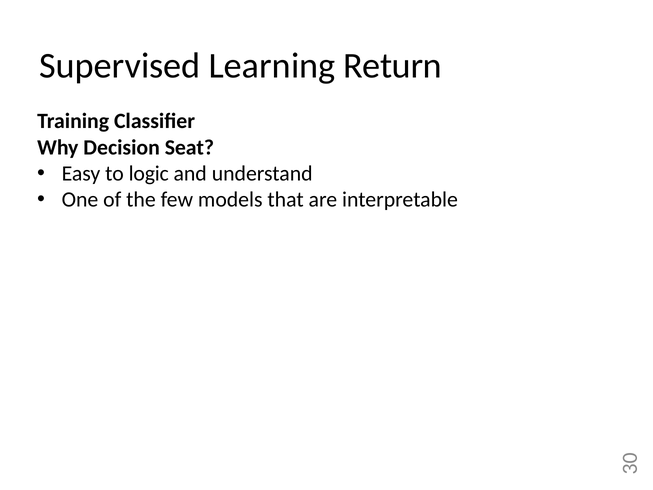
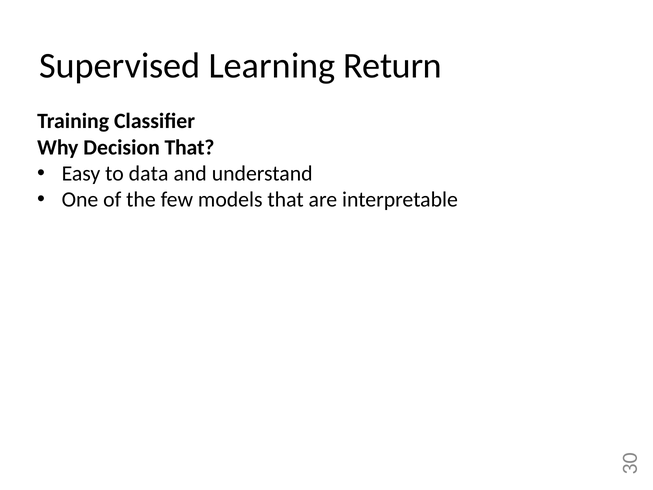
Decision Seat: Seat -> That (189, 147)
logic: logic -> data (149, 173)
